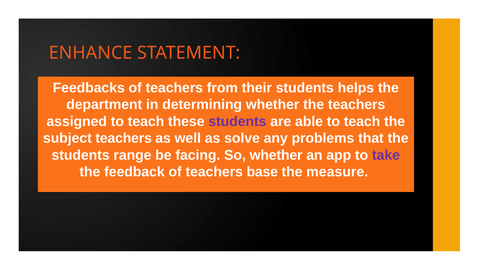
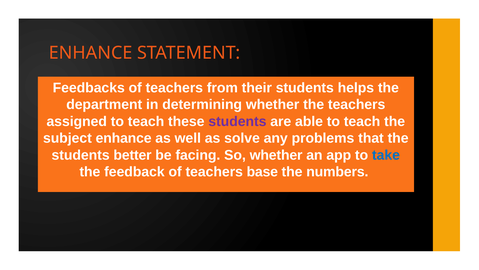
subject teachers: teachers -> enhance (124, 138)
range: range -> better (133, 155)
take colour: purple -> blue (386, 155)
measure: measure -> numbers (337, 172)
